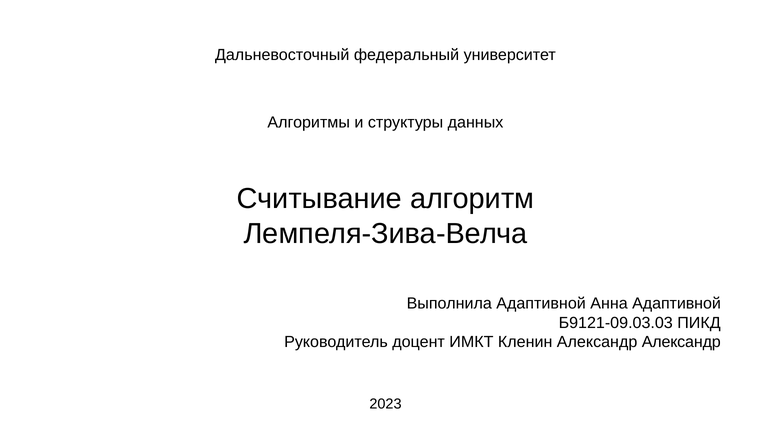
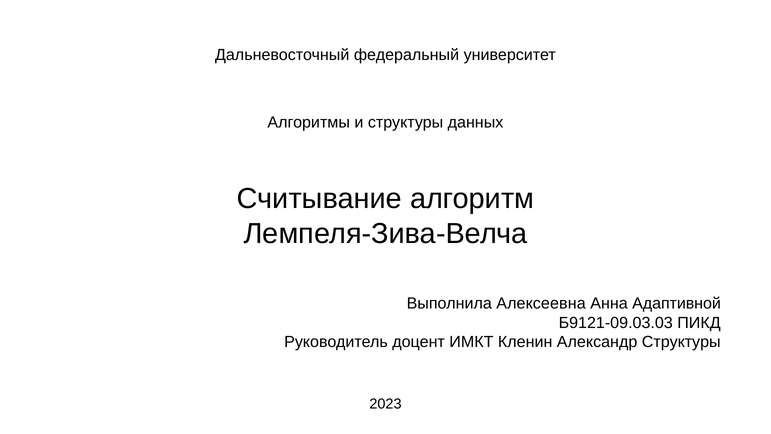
Выполнила Адаптивной: Адаптивной -> Алексеевна (541, 303)
Александр Александр: Александр -> Структуры (681, 342)
